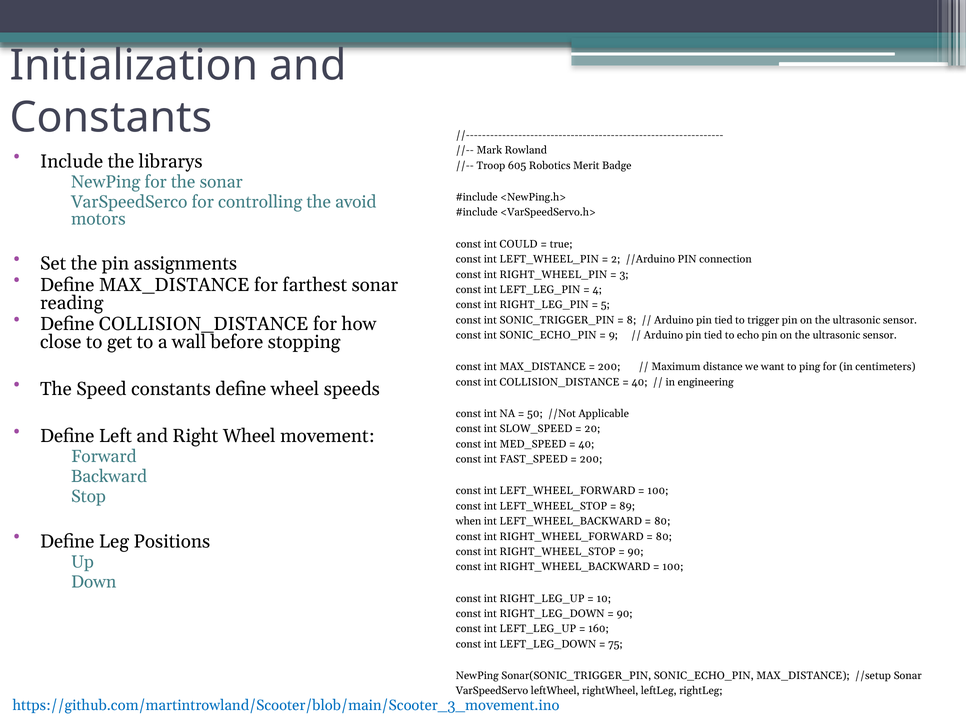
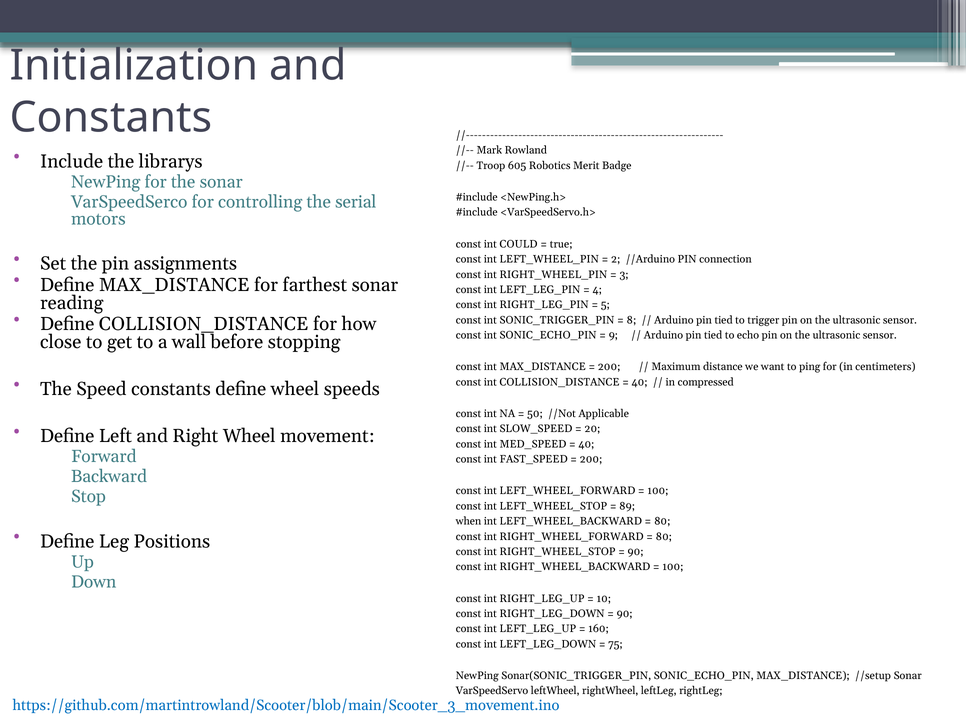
avoid: avoid -> serial (356, 202)
engineering: engineering -> compressed (706, 382)
